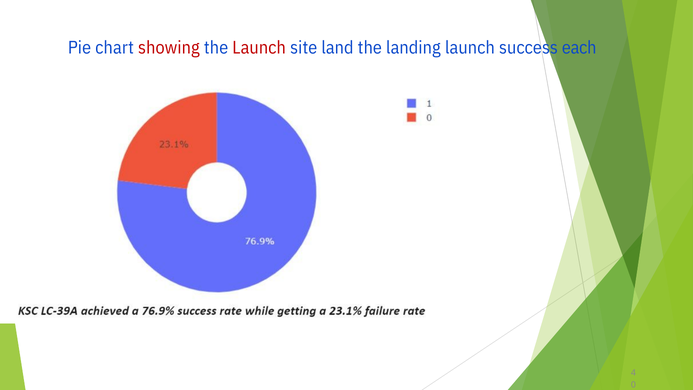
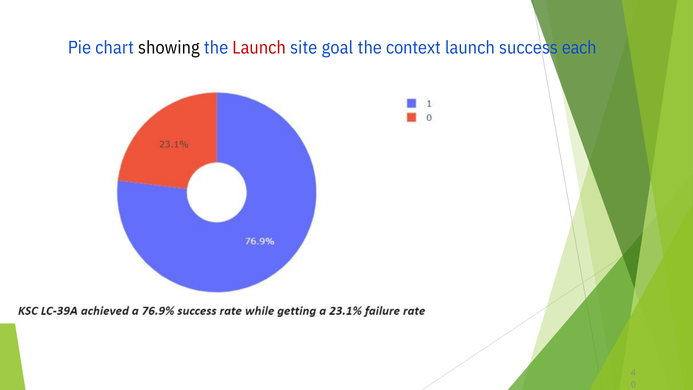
showing colour: red -> black (169, 48)
land: land -> goal (337, 48)
landing: landing -> context (413, 48)
